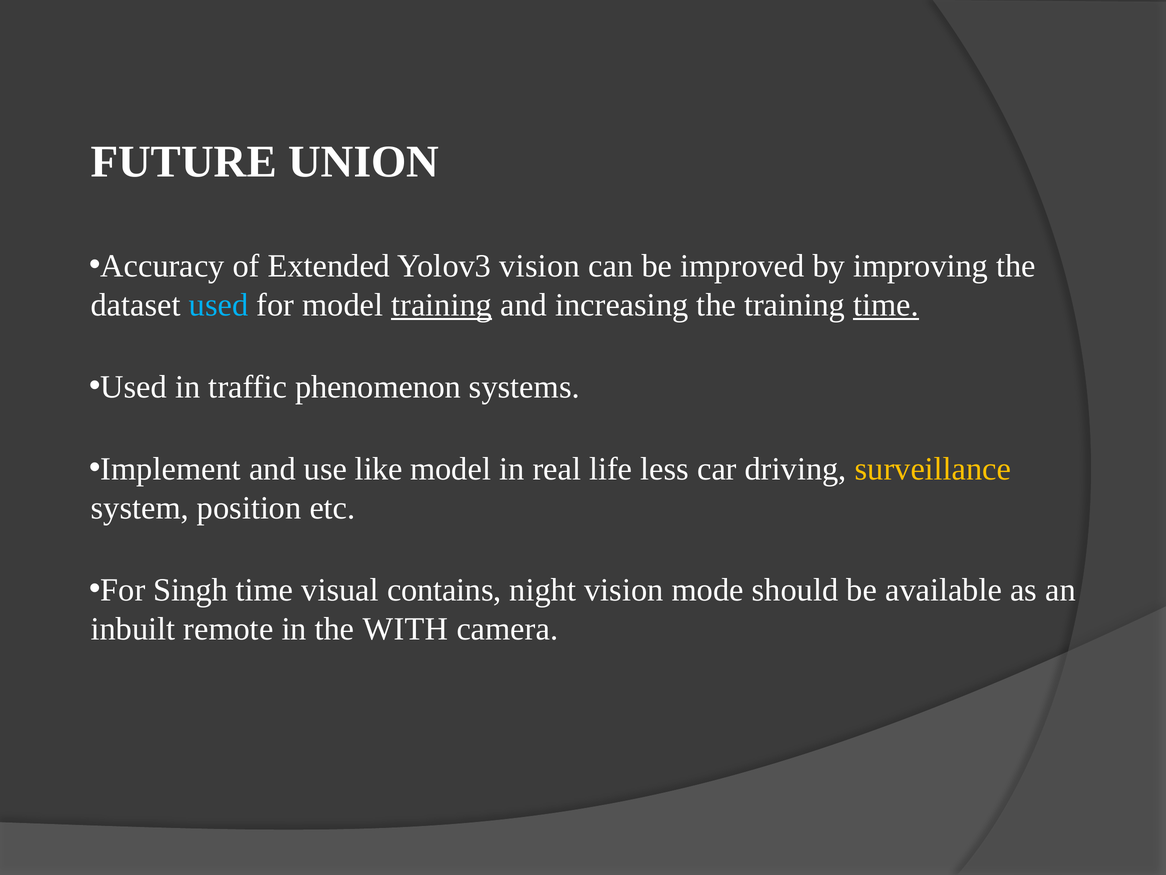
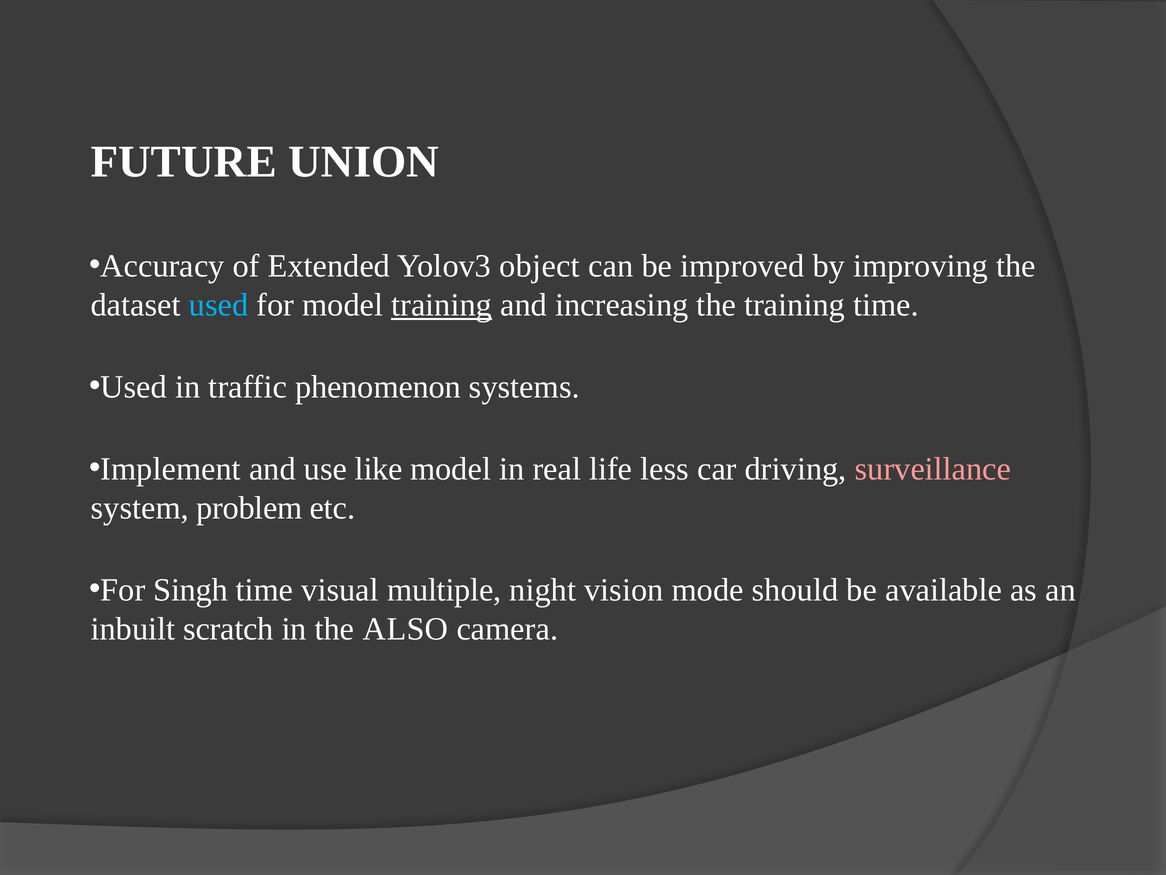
Yolov3 vision: vision -> object (540, 266)
time underline: present -> none (886, 305)
surveillance colour: yellow -> pink (933, 469)
position: position -> problem (249, 508)
contains: contains -> multiple (444, 590)
remote: remote -> scratch (228, 629)
WITH: WITH -> ALSO (406, 629)
